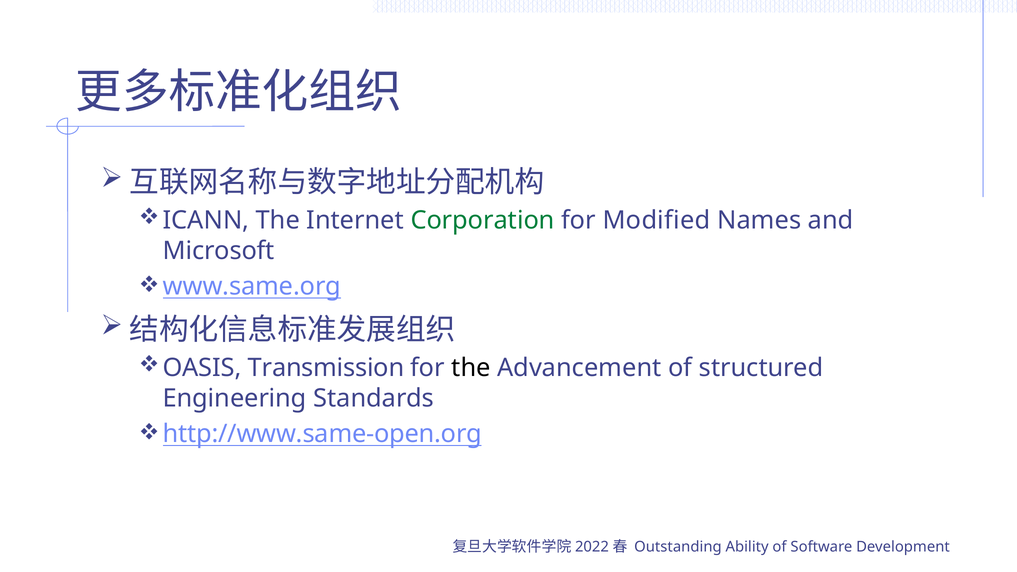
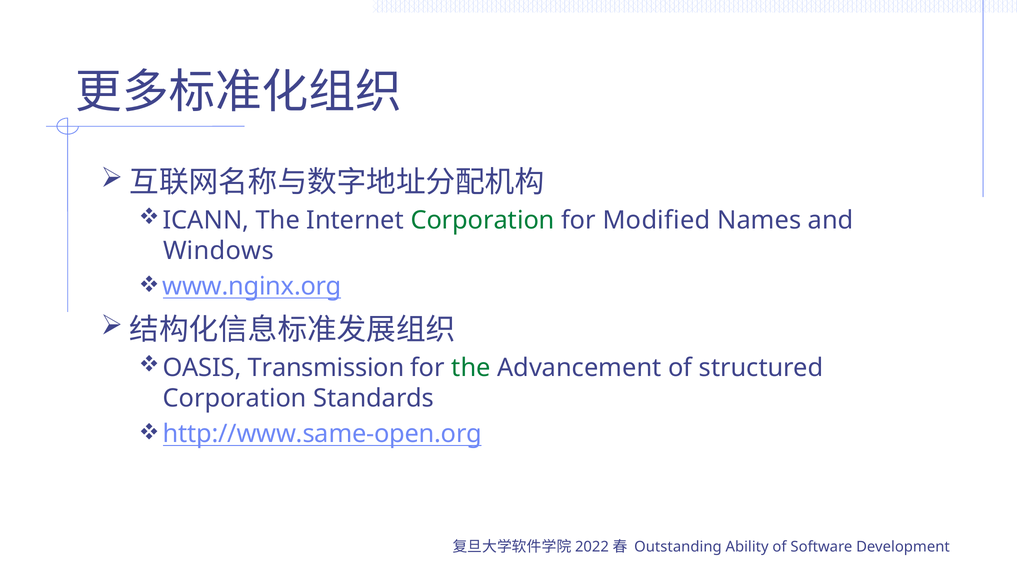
Microsoft: Microsoft -> Windows (218, 251)
www.same.org: www.same.org -> www.nginx.org (252, 287)
the colour: black -> green (471, 368)
Engineering: Engineering -> Corporation (235, 398)
